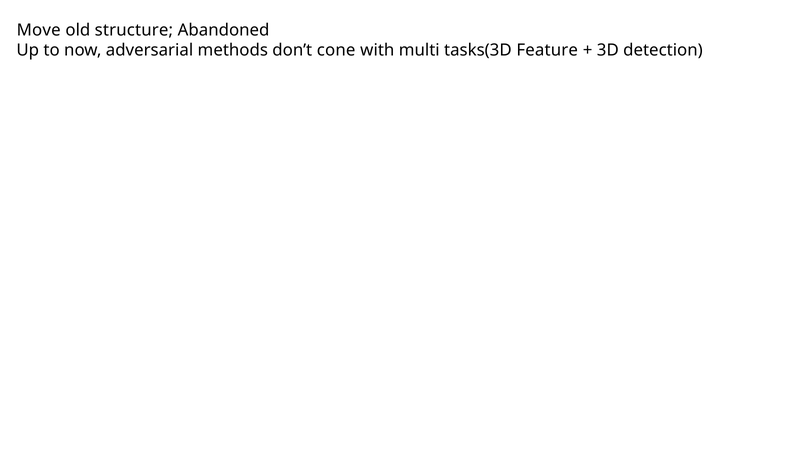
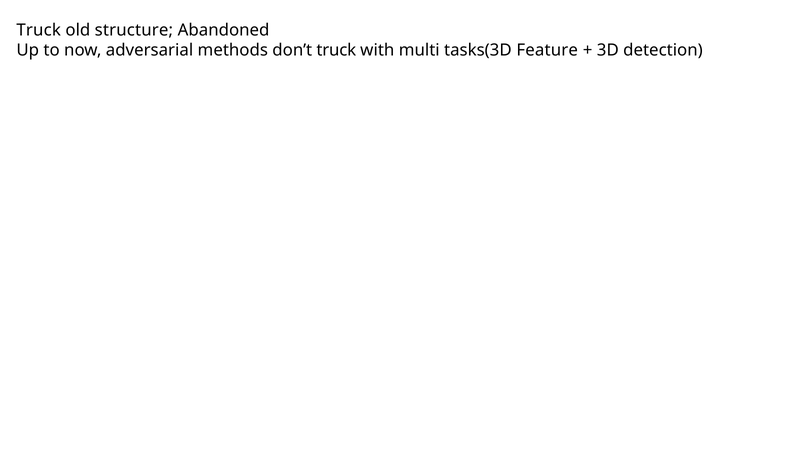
Move: Move -> Truck (39, 30)
don’t cone: cone -> truck (336, 50)
